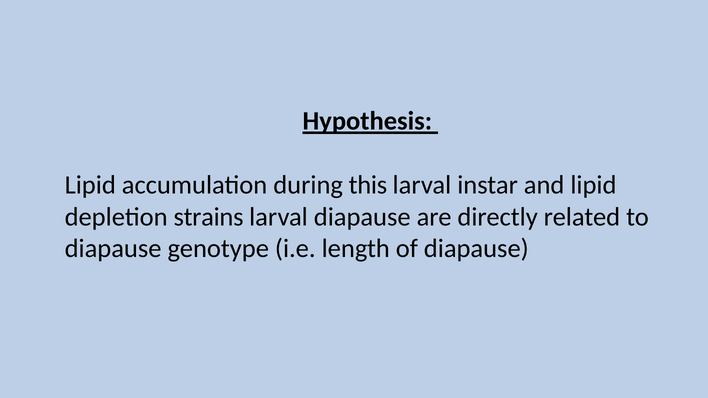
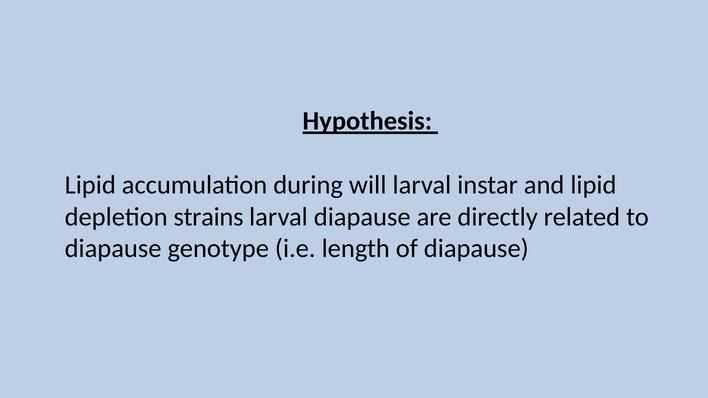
this: this -> will (368, 185)
